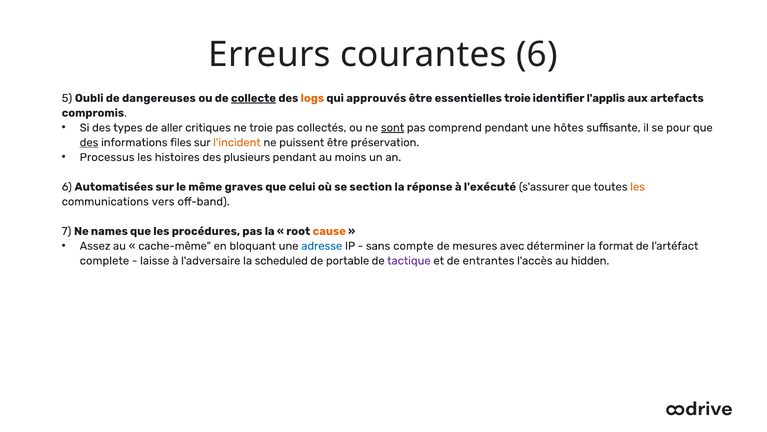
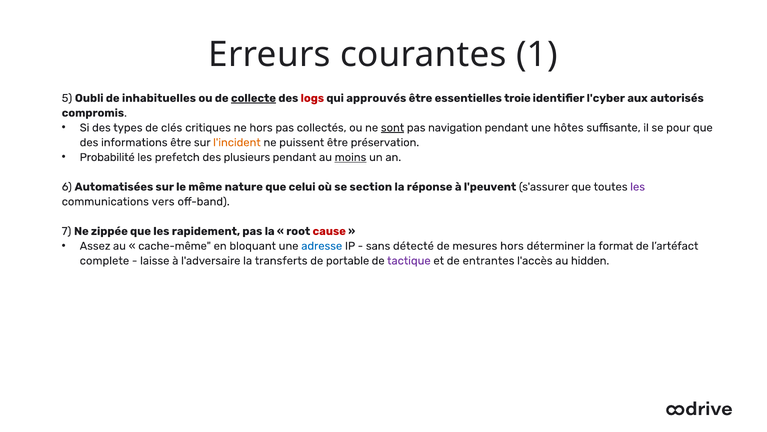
courantes 6: 6 -> 1 (537, 55)
dangereuses: dangereuses -> inhabituelles (159, 98)
logs colour: orange -> red (312, 98)
l'applis: l'applis -> l'cyber (606, 98)
artefacts: artefacts -> autorisés (677, 98)
aller: aller -> clés (172, 128)
ne troie: troie -> hors (261, 128)
comprend: comprend -> navigation (455, 128)
des underline: present -> none (89, 142)
informations files: files -> être (181, 142)
Processus: Processus -> Probabilité (107, 157)
histoires: histoires -> prefetch (177, 157)
moins underline: none -> present (351, 157)
graves: graves -> nature (244, 187)
l'exécuté: l'exécuté -> l'peuvent (490, 187)
les colour: orange -> purple (638, 187)
names: names -> zippée (109, 231)
procédures: procédures -> rapidement (206, 231)
cause colour: orange -> red (329, 231)
compte: compte -> détecté (413, 246)
mesures avec: avec -> hors (512, 246)
scheduled: scheduled -> transferts (281, 260)
